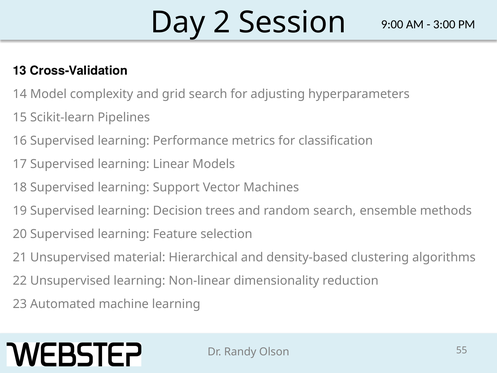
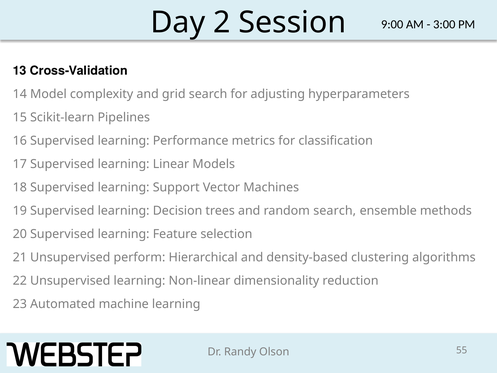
material: material -> perform (139, 257)
